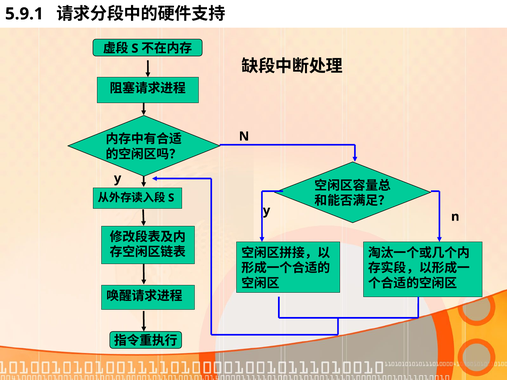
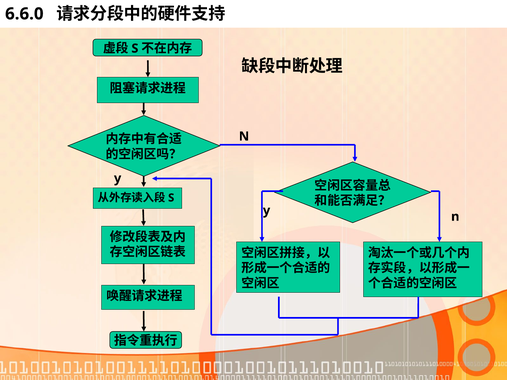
5.9.1: 5.9.1 -> 6.6.0 (24, 14)
